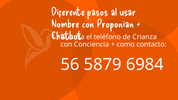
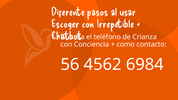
Nombre: Nombre -> Escoger (65, 24)
Proponían: Proponían -> Irrepetible (115, 24)
5879: 5879 -> 4562 (103, 65)
